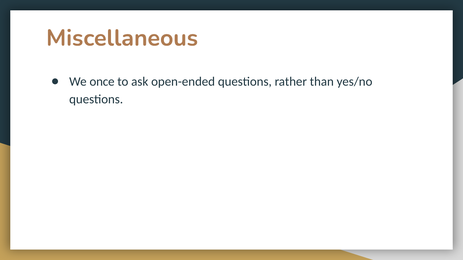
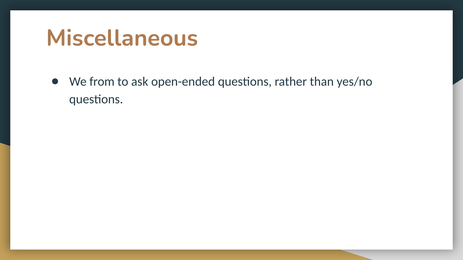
once: once -> from (102, 82)
